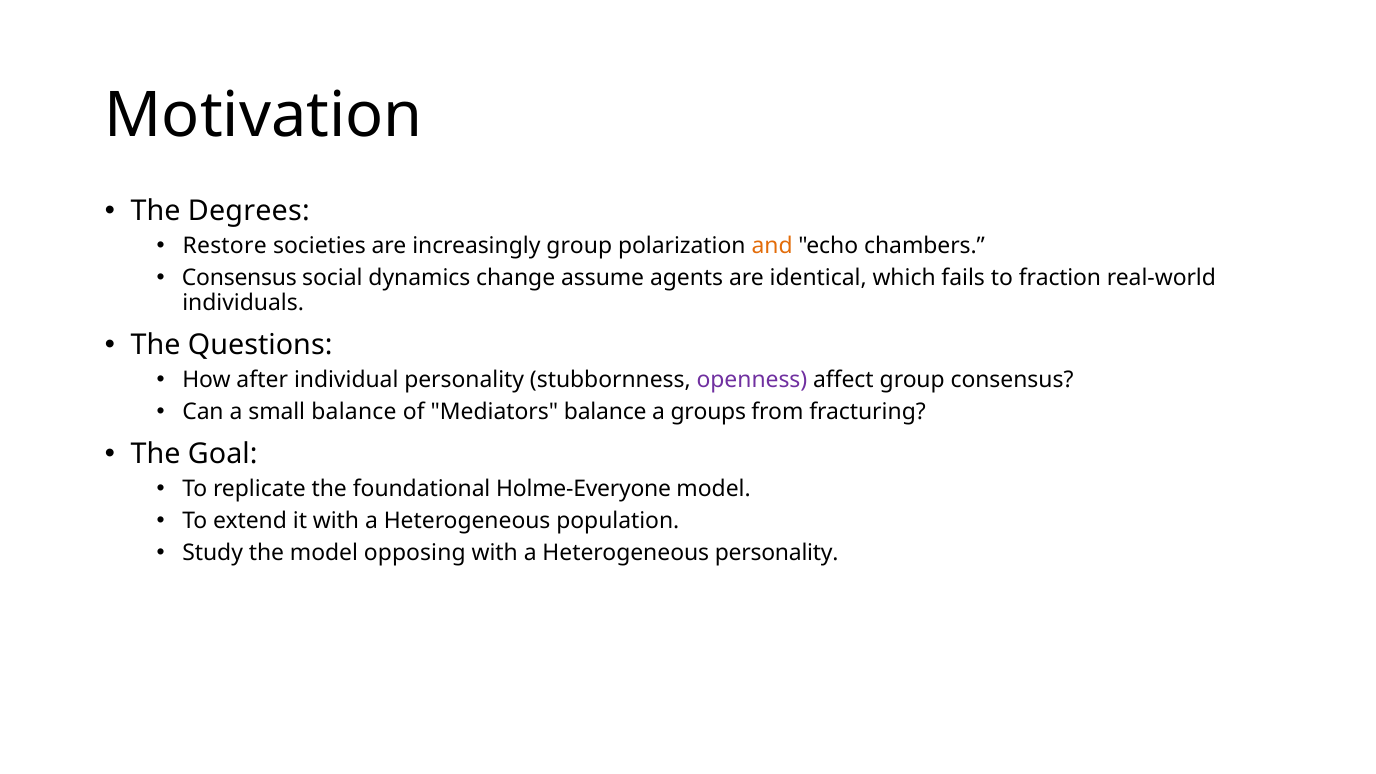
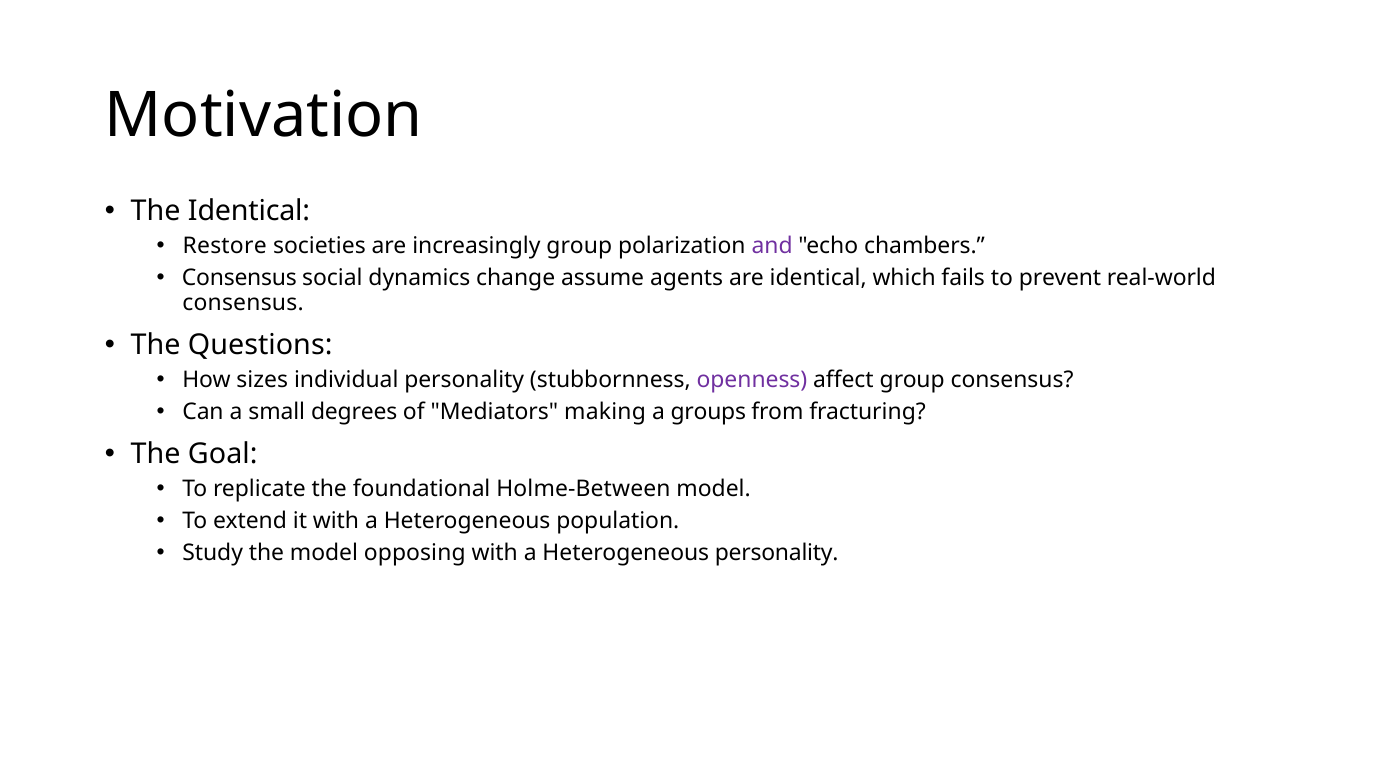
The Degrees: Degrees -> Identical (249, 211)
and colour: orange -> purple (772, 246)
fraction: fraction -> prevent (1060, 278)
individuals: individuals -> consensus (243, 303)
after: after -> sizes (262, 380)
small balance: balance -> degrees (354, 412)
Mediators balance: balance -> making (605, 412)
Holme-Everyone: Holme-Everyone -> Holme-Between (583, 489)
